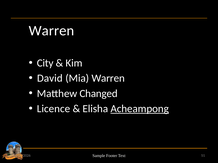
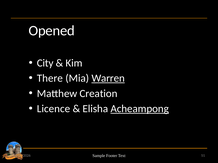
Warren: Warren -> Opened (52, 31)
David: David -> There (50, 78)
Warren underline: none -> present (108, 78)
Changed: Changed -> Creation (99, 94)
